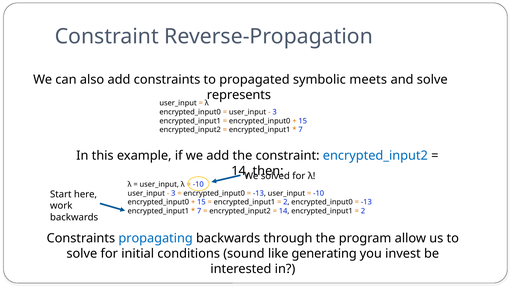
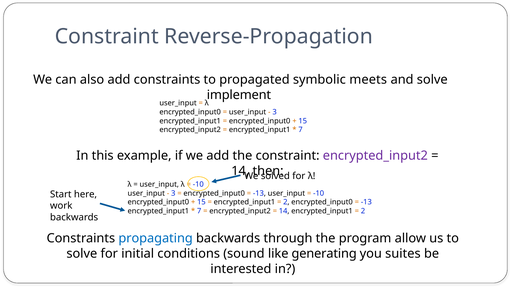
represents: represents -> implement (239, 95)
encrypted_input2 colour: blue -> purple (375, 156)
invest: invest -> suites (403, 254)
